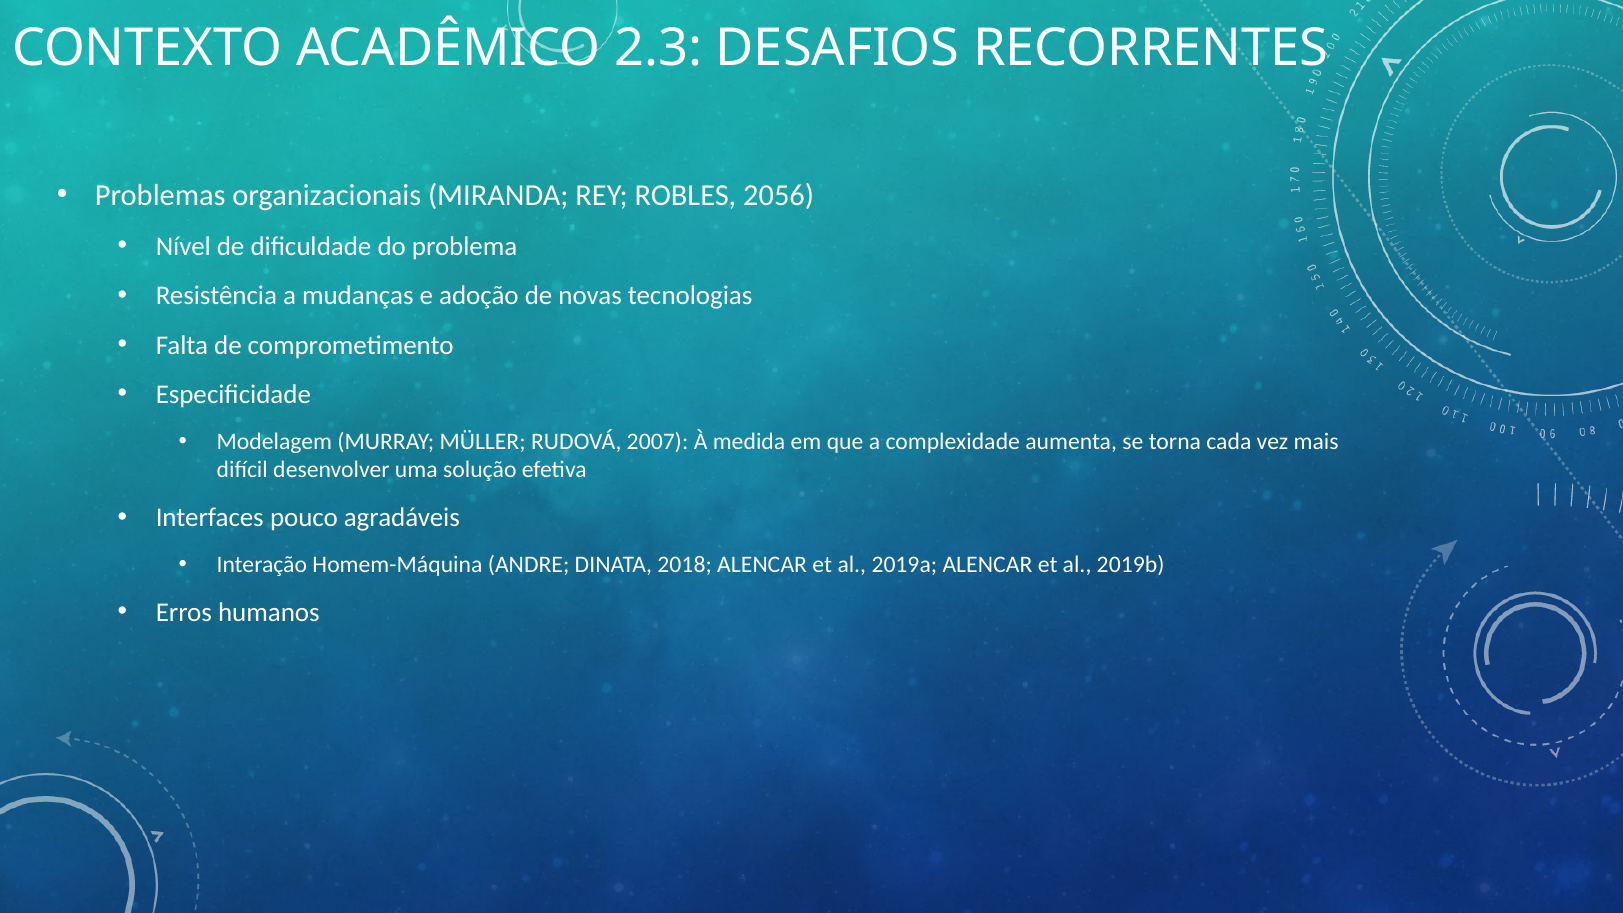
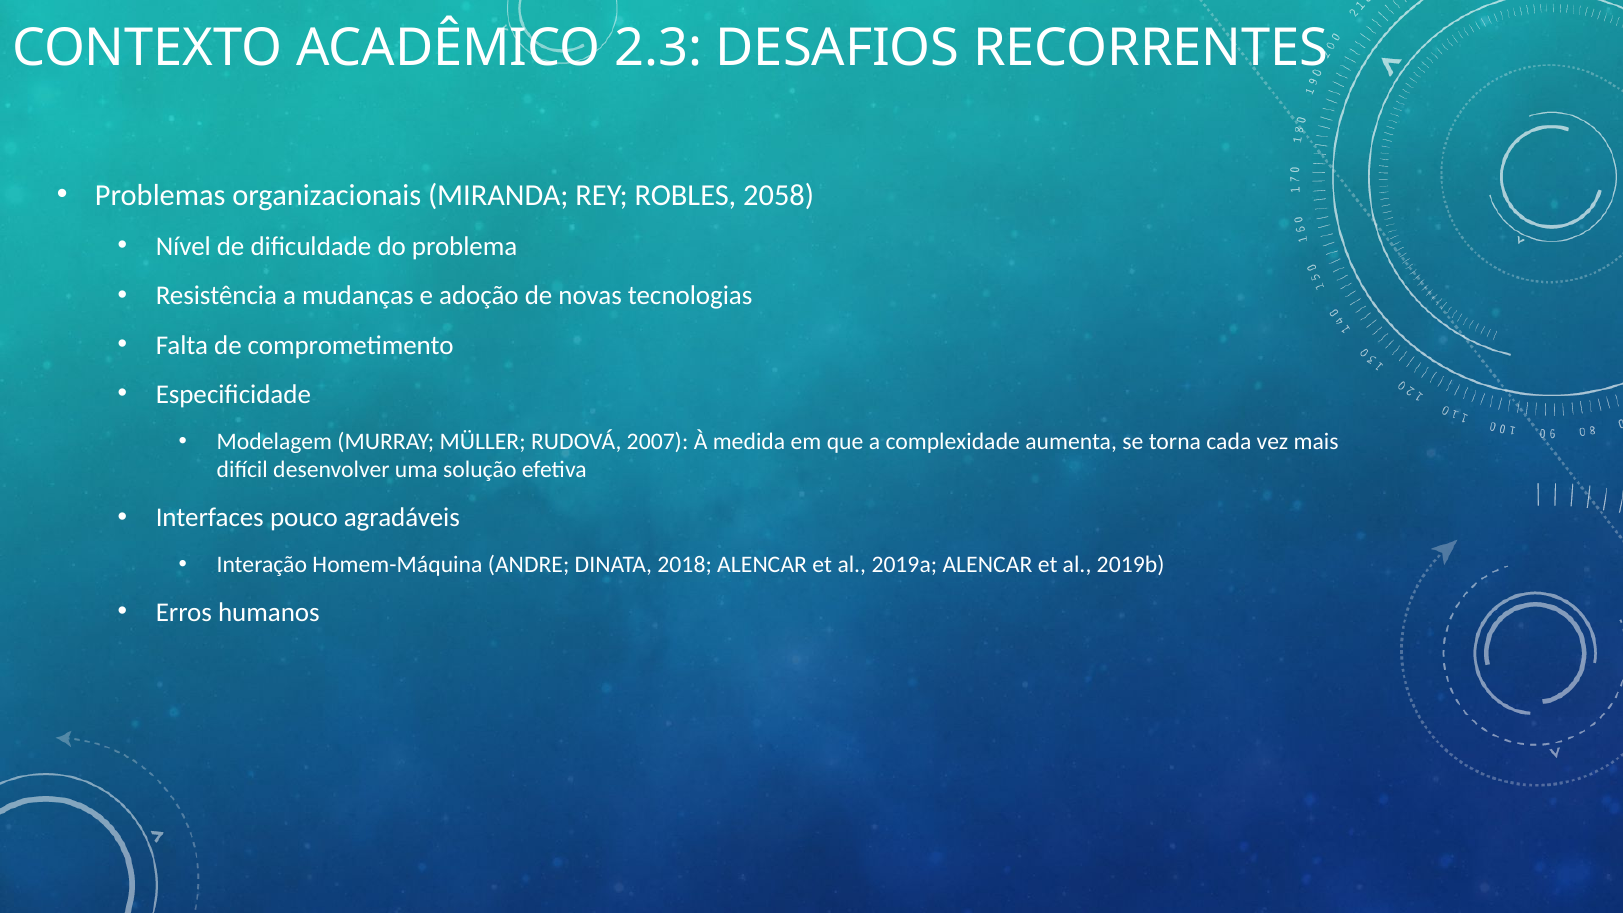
2056: 2056 -> 2058 (779, 195)
